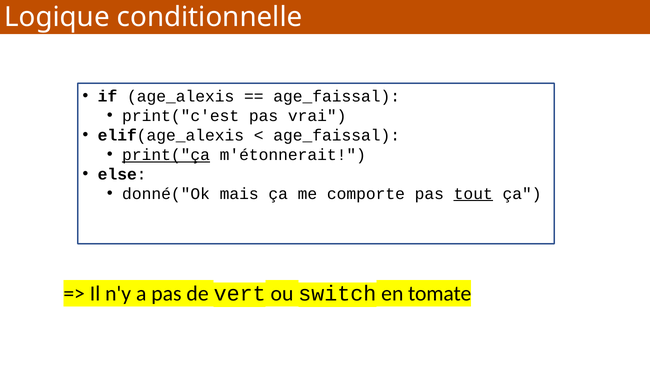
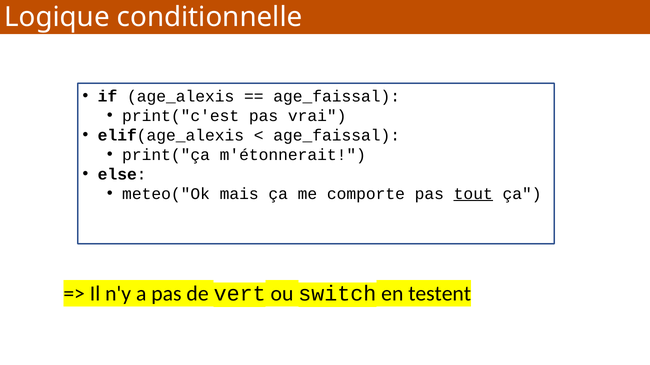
print("ça underline: present -> none (166, 155)
donné("Ok: donné("Ok -> meteo("Ok (166, 194)
tomate: tomate -> testent (440, 294)
